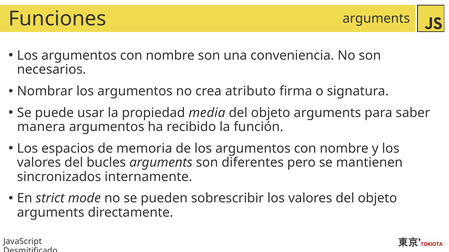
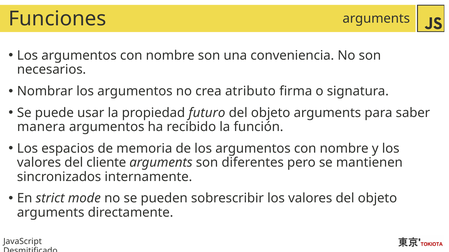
media: media -> futuro (207, 113)
bucles: bucles -> cliente (106, 163)
